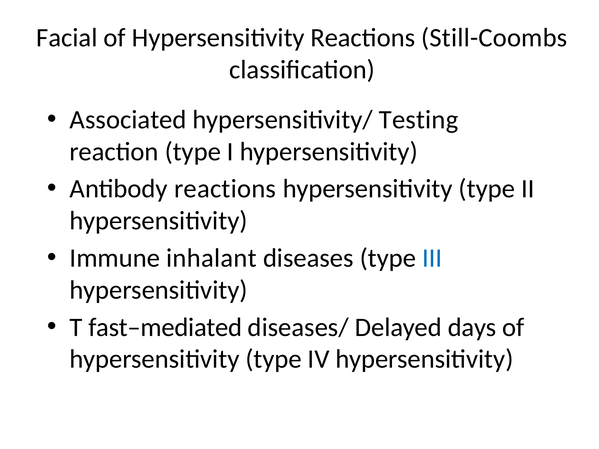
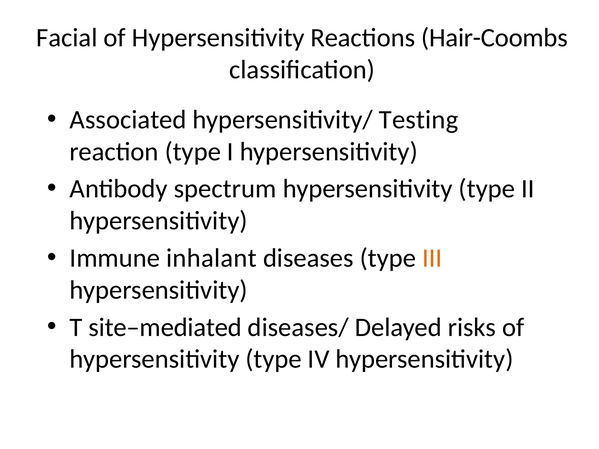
Still-Coombs: Still-Coombs -> Hair-Coombs (495, 38)
Antibody reactions: reactions -> spectrum (225, 189)
III colour: blue -> orange (432, 258)
fast–mediated: fast–mediated -> site–mediated (165, 327)
days: days -> risks (472, 327)
